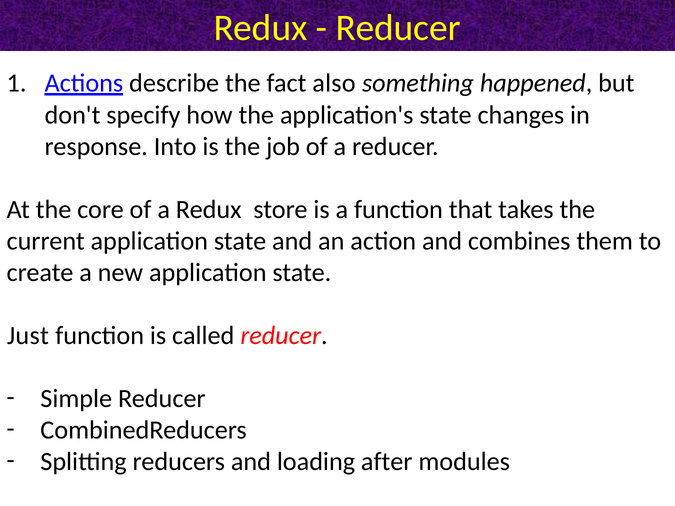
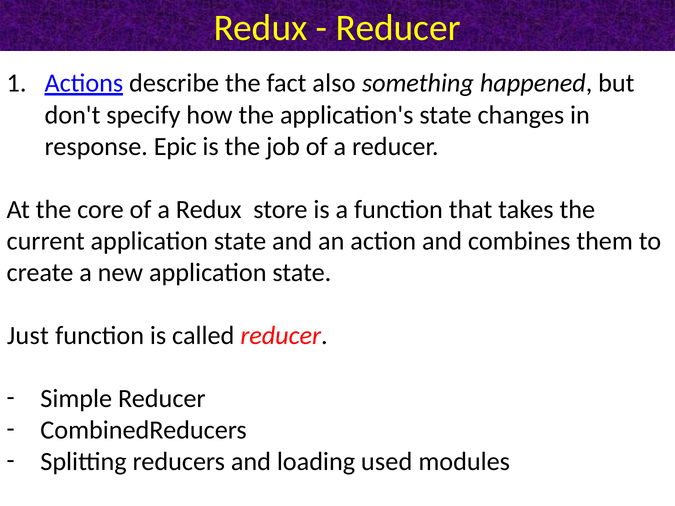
Into: Into -> Epic (175, 146)
after: after -> used (387, 462)
